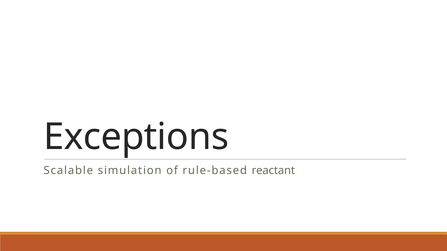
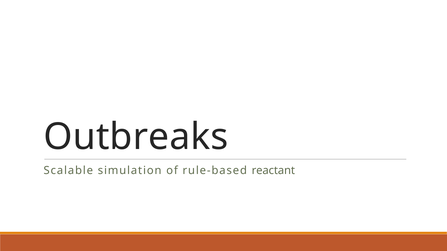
Exceptions: Exceptions -> Outbreaks (136, 137)
